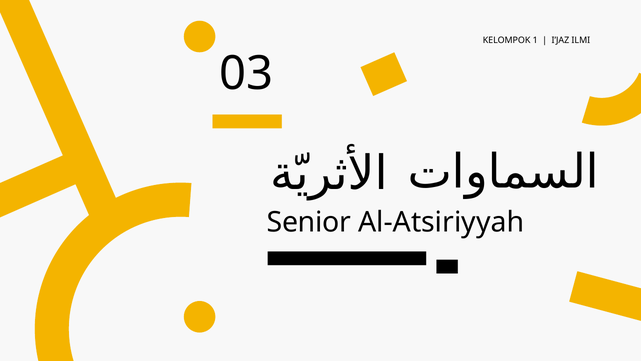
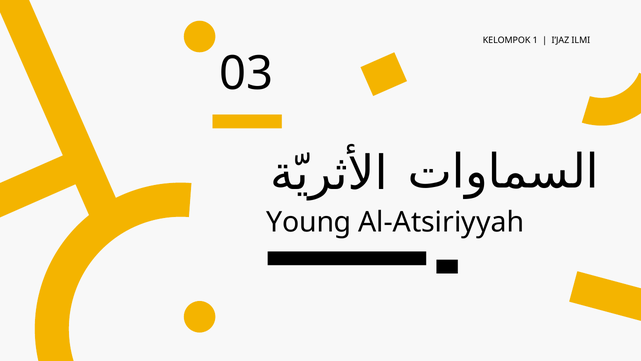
Senior: Senior -> Young (309, 222)
